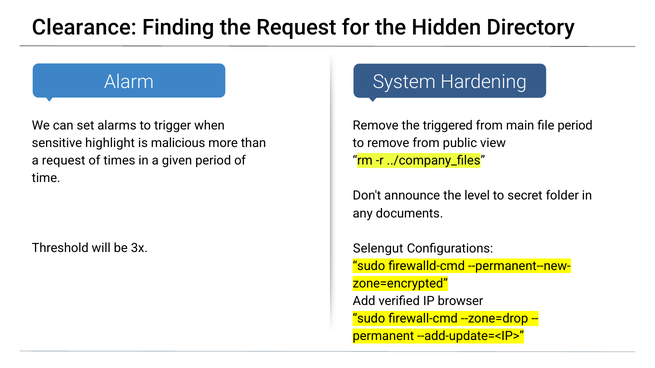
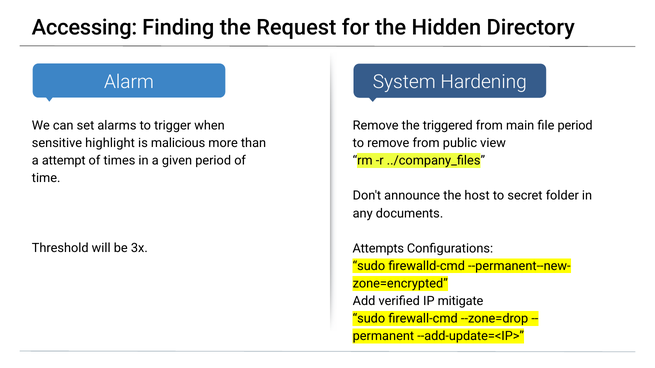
Clearance: Clearance -> Accessing (84, 28)
a request: request -> attempt (64, 161)
level: level -> host (477, 196)
Selengut: Selengut -> Attempts (378, 249)
browser: browser -> mitigate (460, 301)
